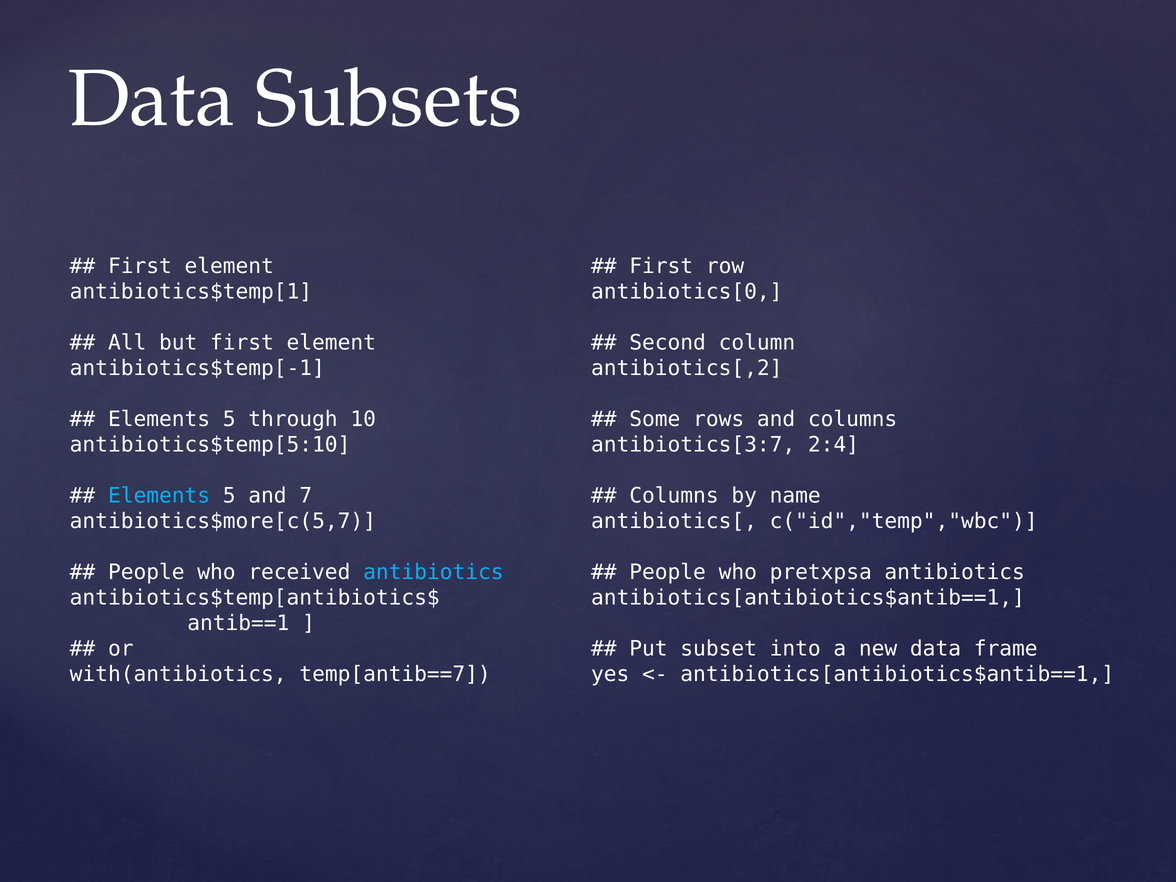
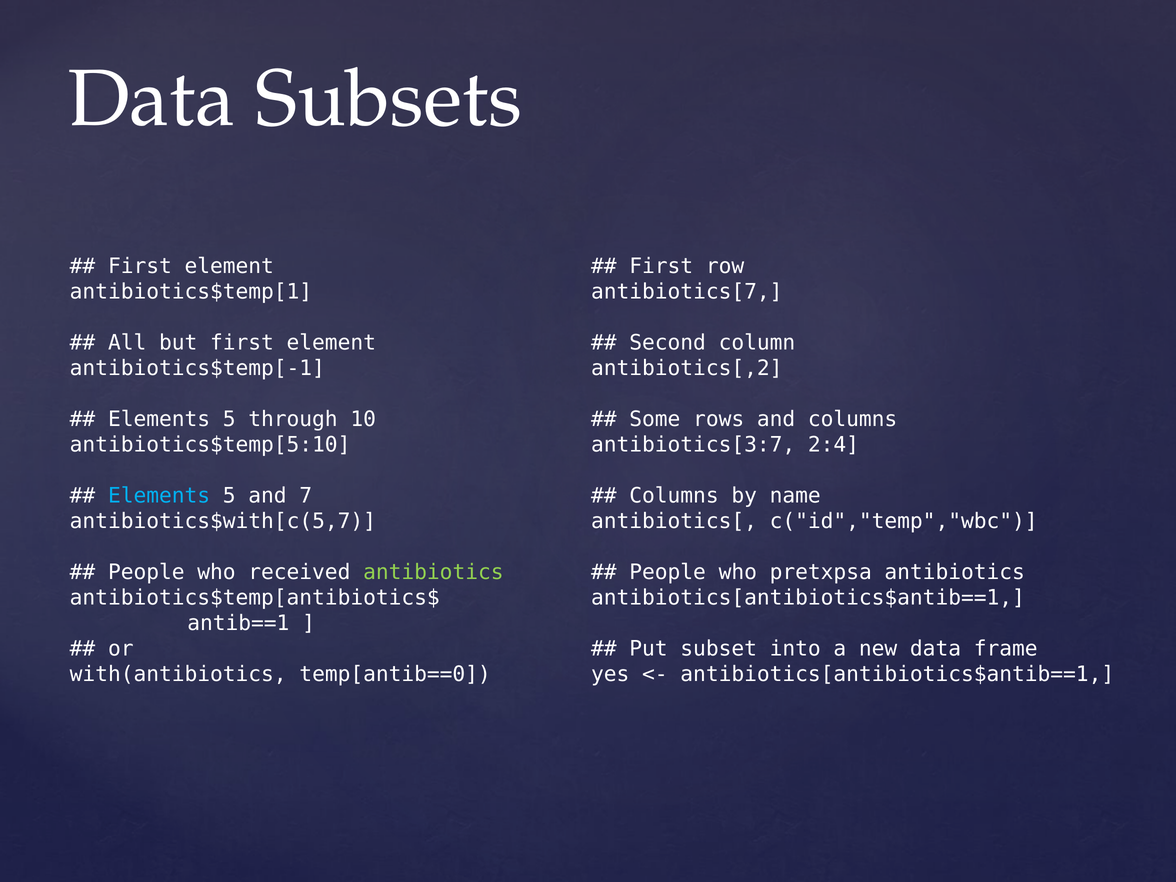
antibiotics[0: antibiotics[0 -> antibiotics[7 (687, 292)
antibiotics$more[c(5,7: antibiotics$more[c(5,7 -> antibiotics$with[c(5,7 (223, 521)
antibiotics colour: light blue -> light green (433, 572)
temp[antib==7: temp[antib==7 -> temp[antib==0 (395, 674)
